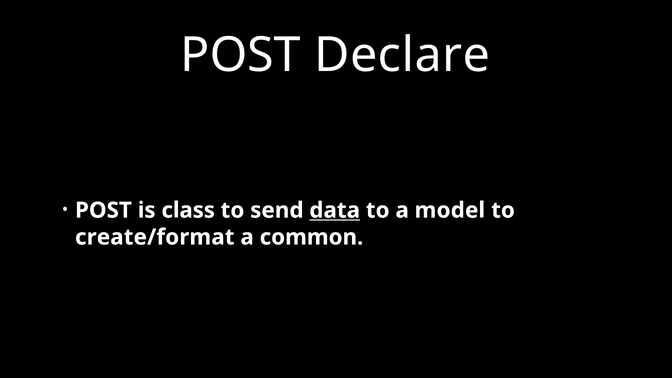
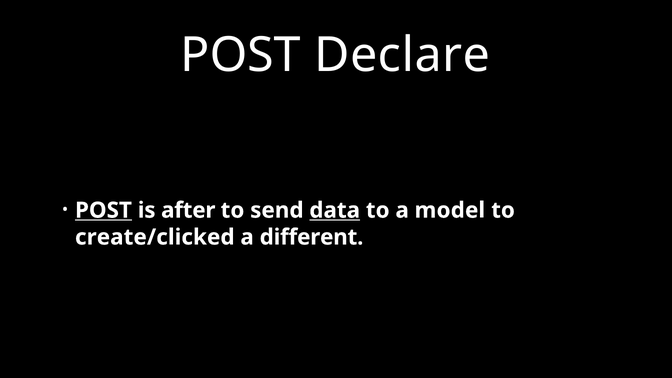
POST underline: none -> present (103, 210)
class: class -> after (188, 210)
create/format: create/format -> create/clicked (155, 237)
common: common -> different (312, 237)
